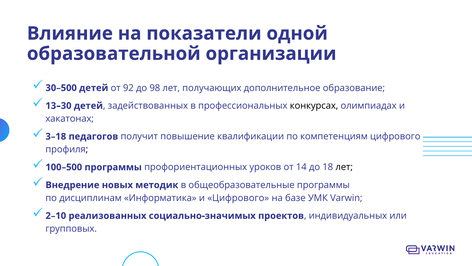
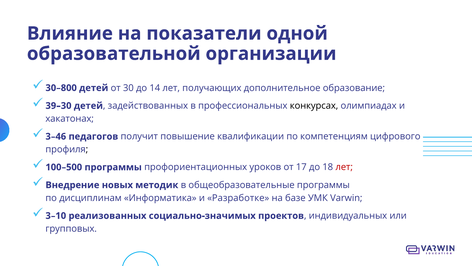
30–500: 30–500 -> 30–800 (61, 88)
92: 92 -> 30 (128, 88)
98: 98 -> 14 (155, 88)
13–30: 13–30 -> 39–30 (58, 106)
3–18: 3–18 -> 3–46 (56, 136)
14: 14 -> 17 (301, 167)
лет colour: black -> red (344, 167)
и Цифрового: Цифрового -> Разработке (238, 198)
2–10: 2–10 -> 3–10 (56, 215)
